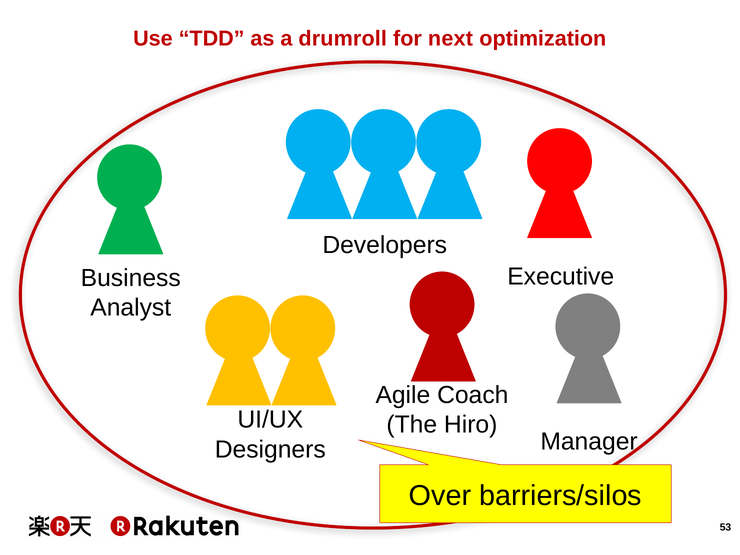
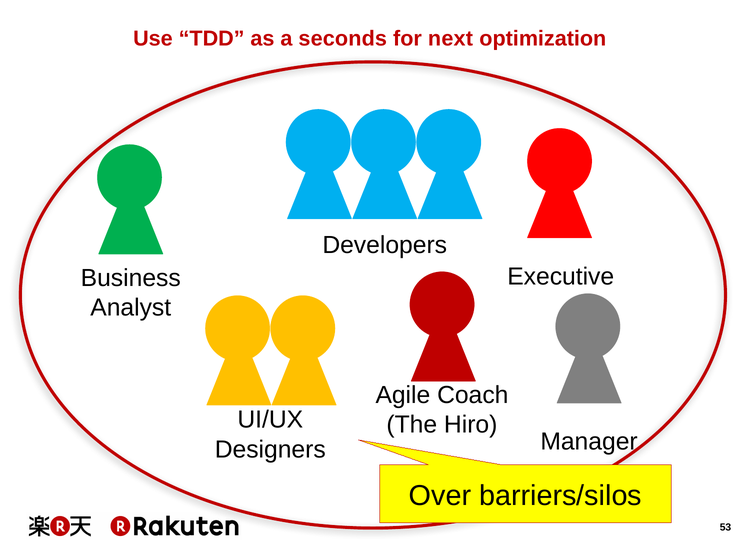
drumroll: drumroll -> seconds (343, 38)
